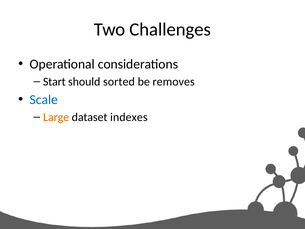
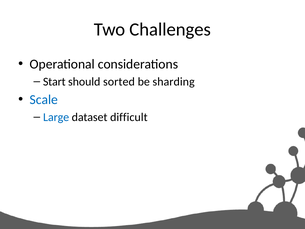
removes: removes -> sharding (174, 81)
Large colour: orange -> blue (56, 117)
indexes: indexes -> difficult (129, 117)
